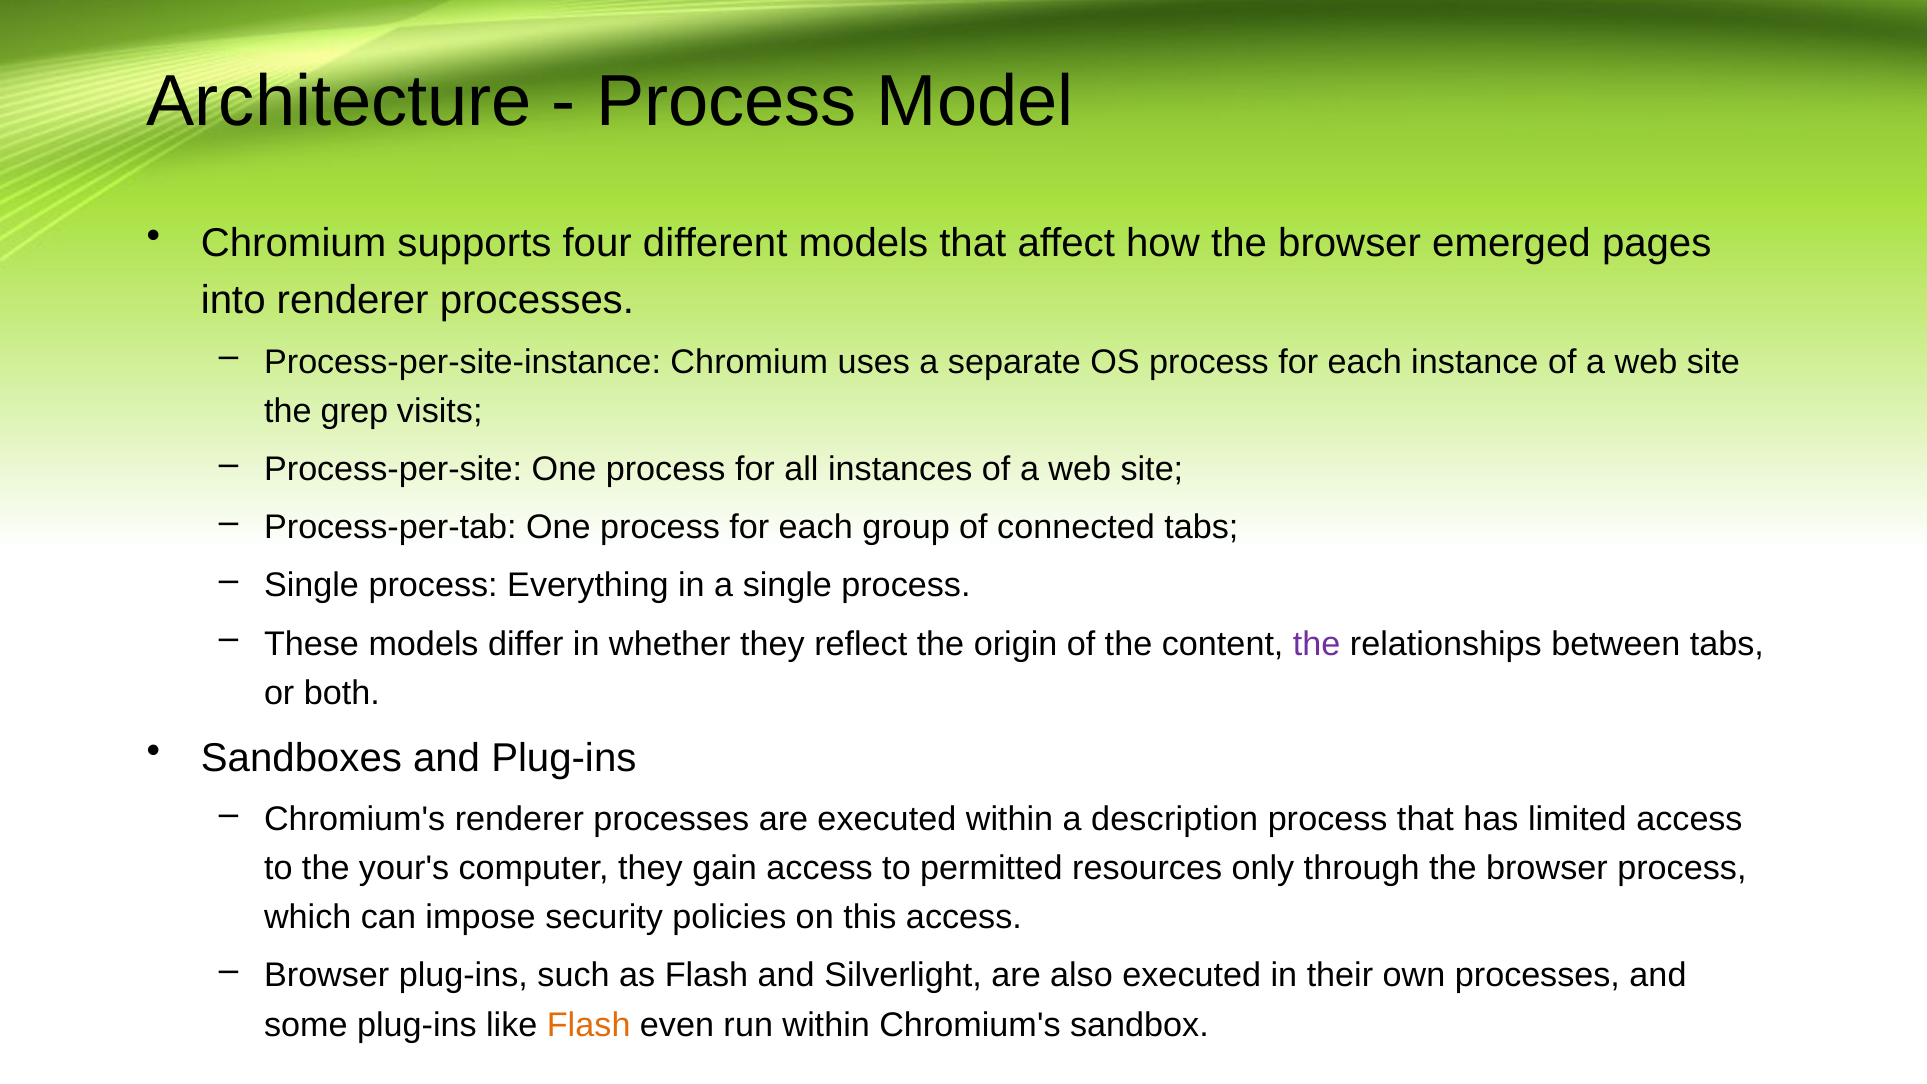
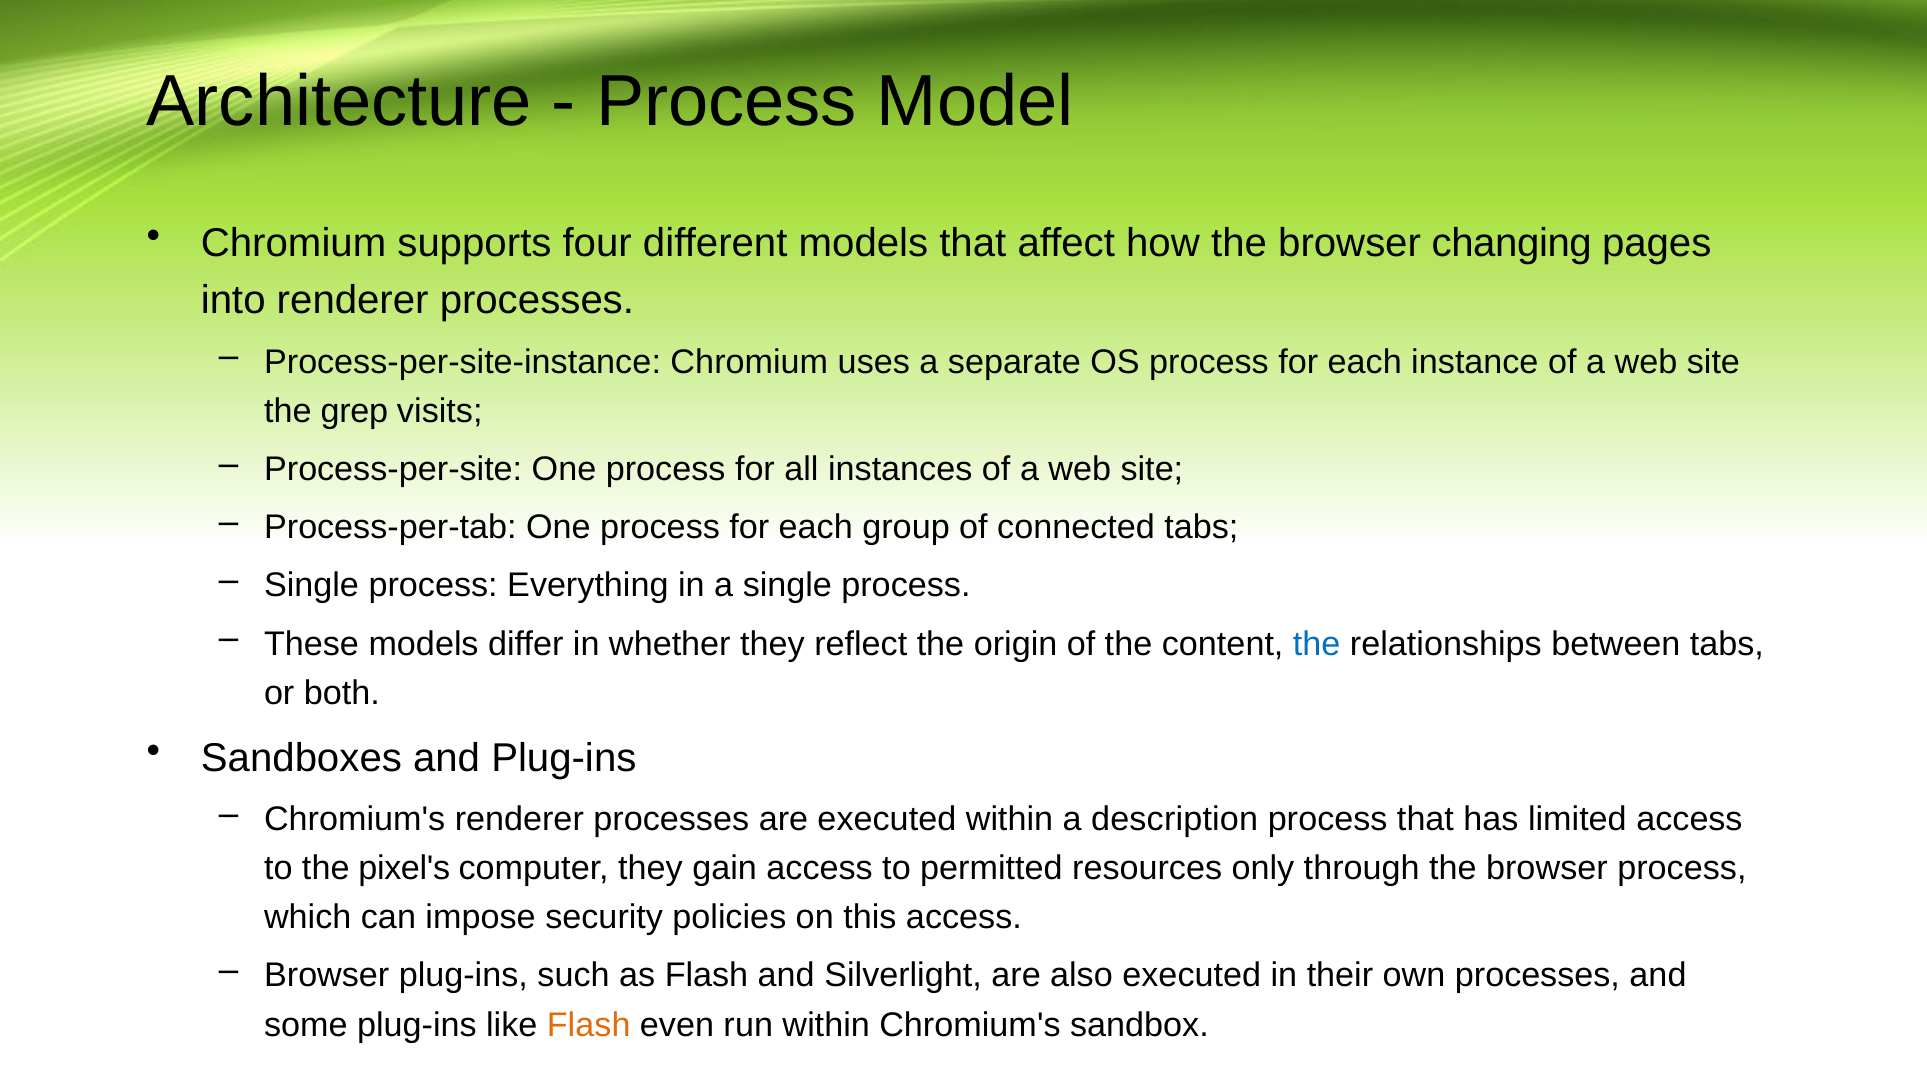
emerged: emerged -> changing (1512, 243)
the colour: purple -> blue (1317, 644)
your's: your's -> pixel's (404, 868)
